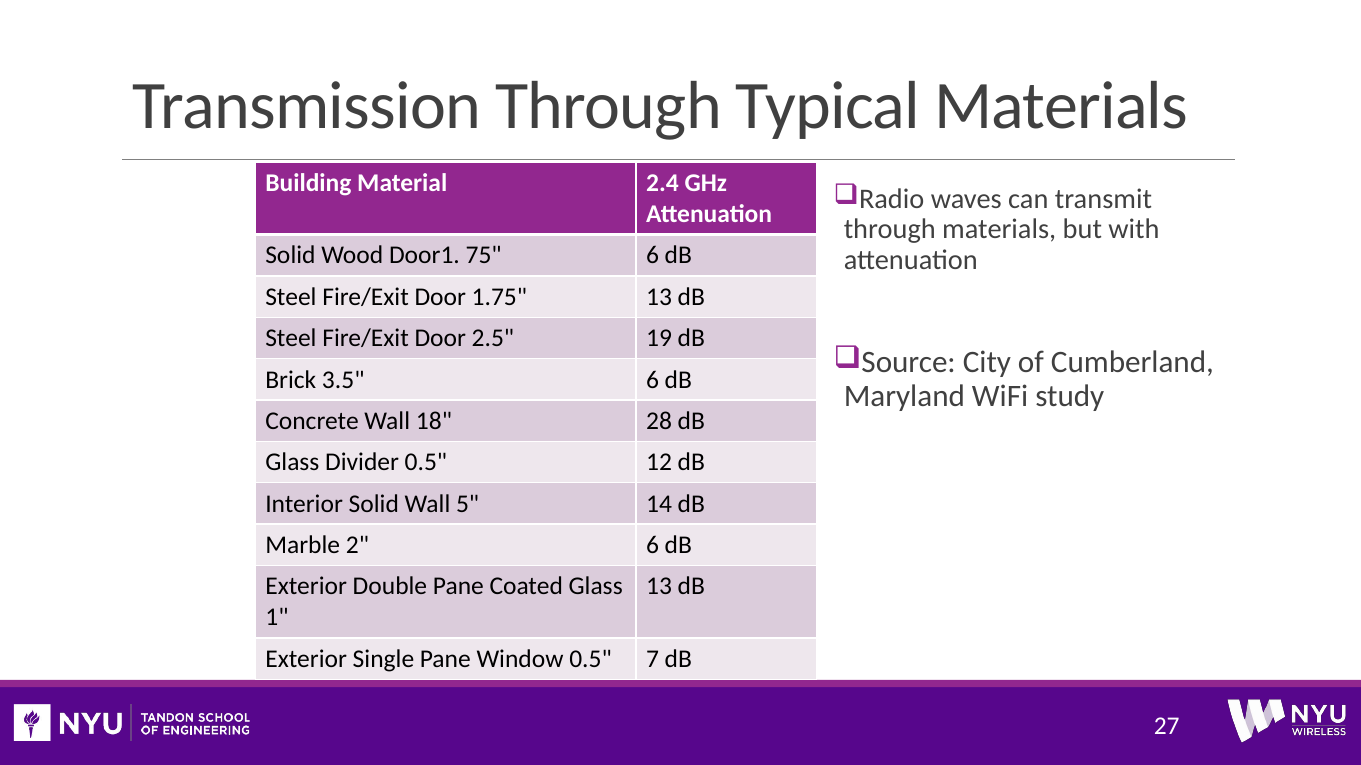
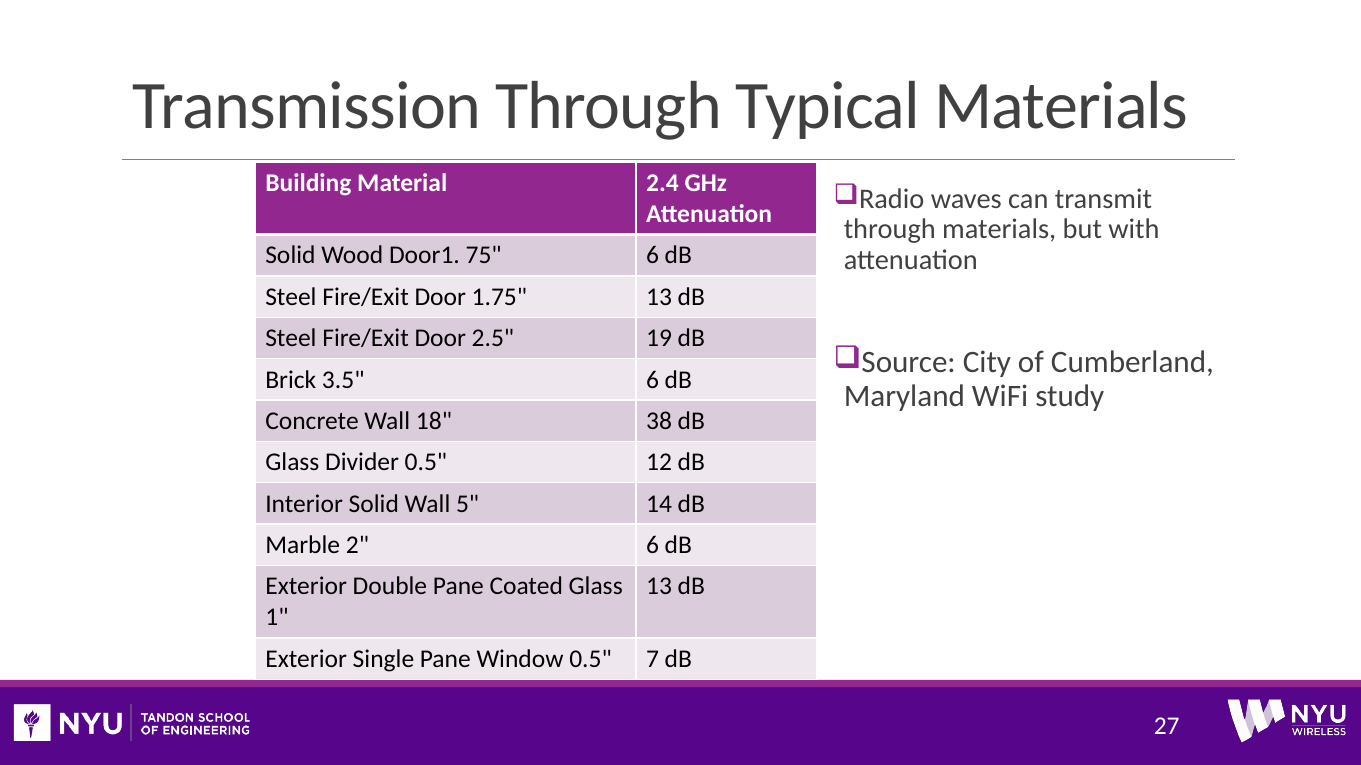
28: 28 -> 38 (659, 421)
